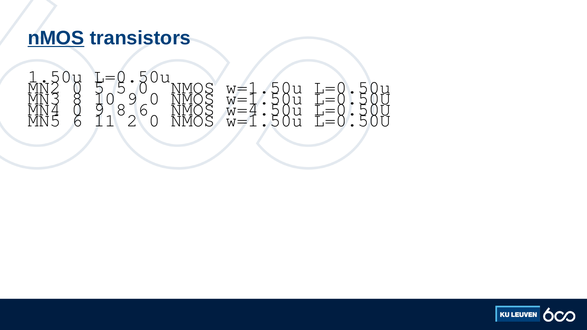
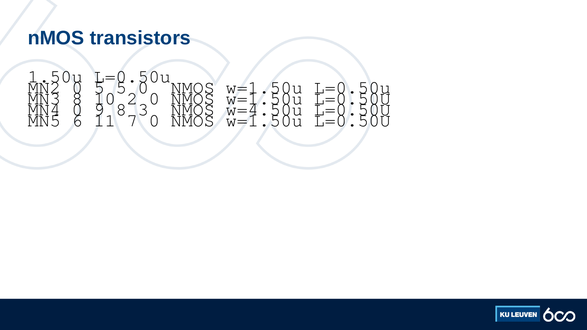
nMOS underline: present -> none (56, 38)
9: 9 -> 2 (132, 98)
8 6: 6 -> 3 (143, 109)
2: 2 -> 7 (132, 120)
